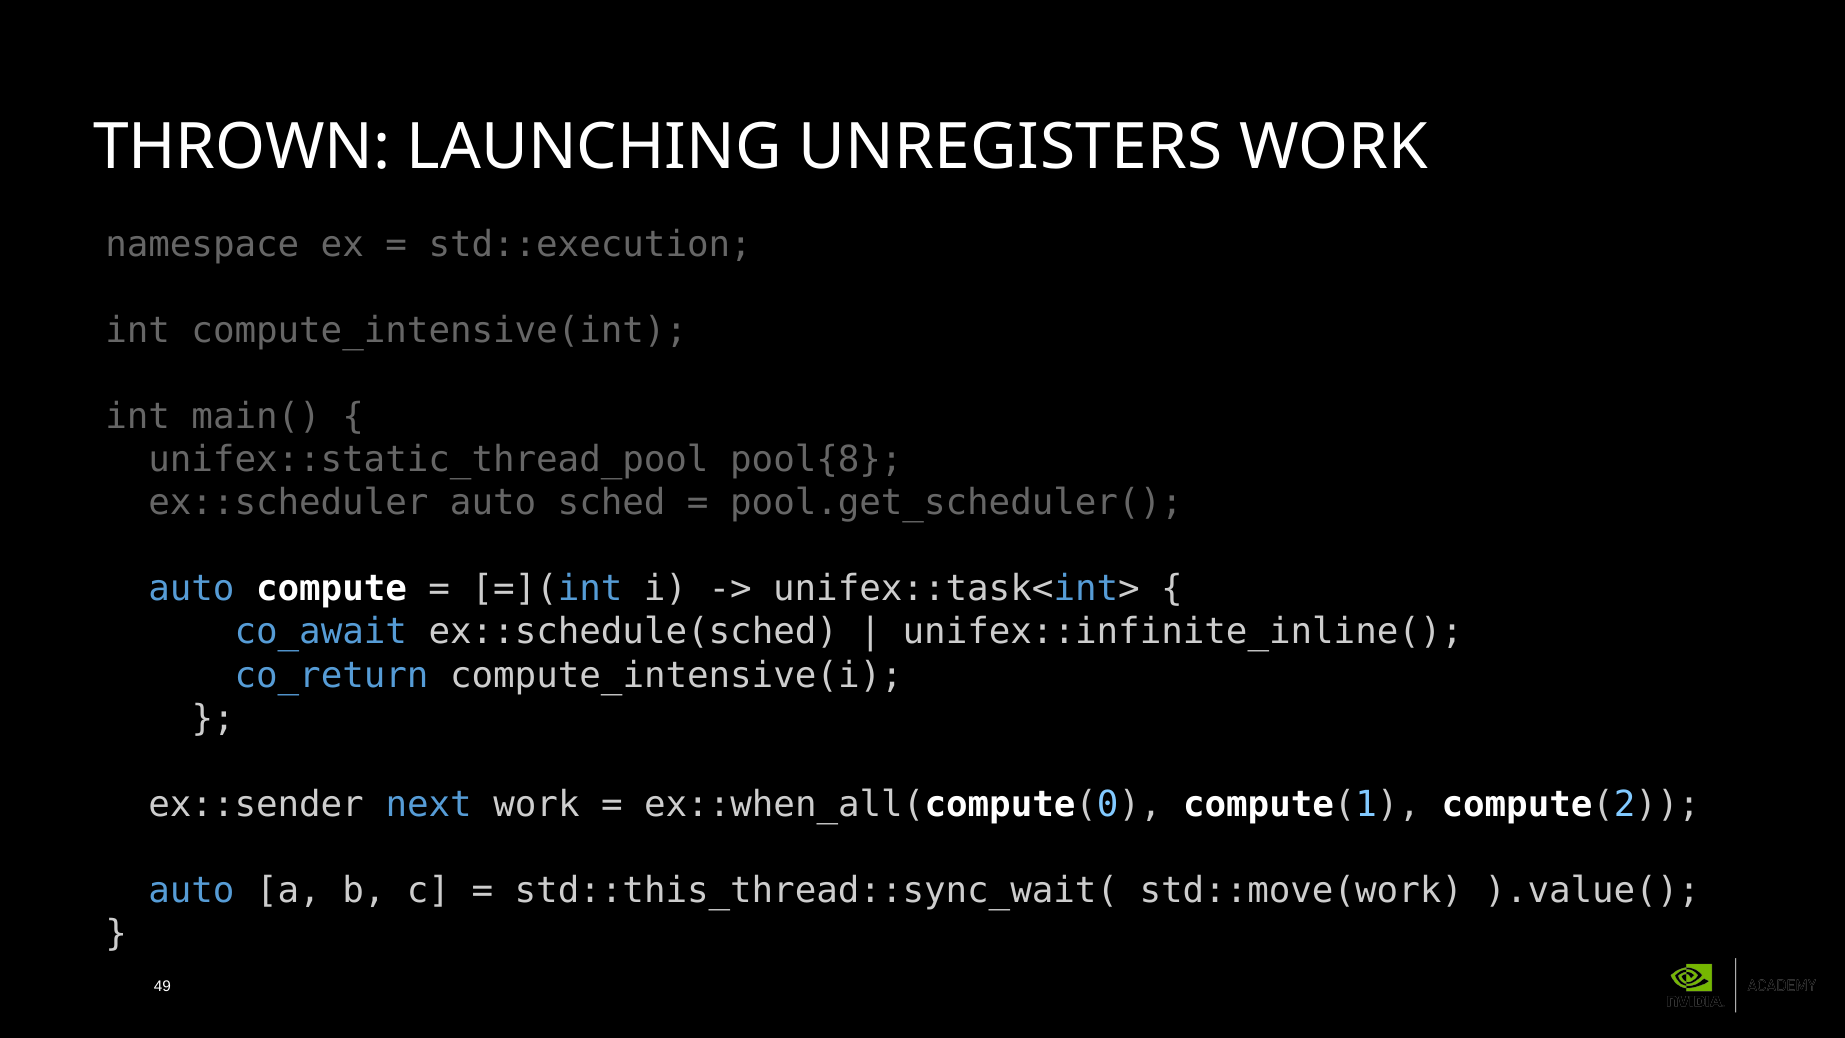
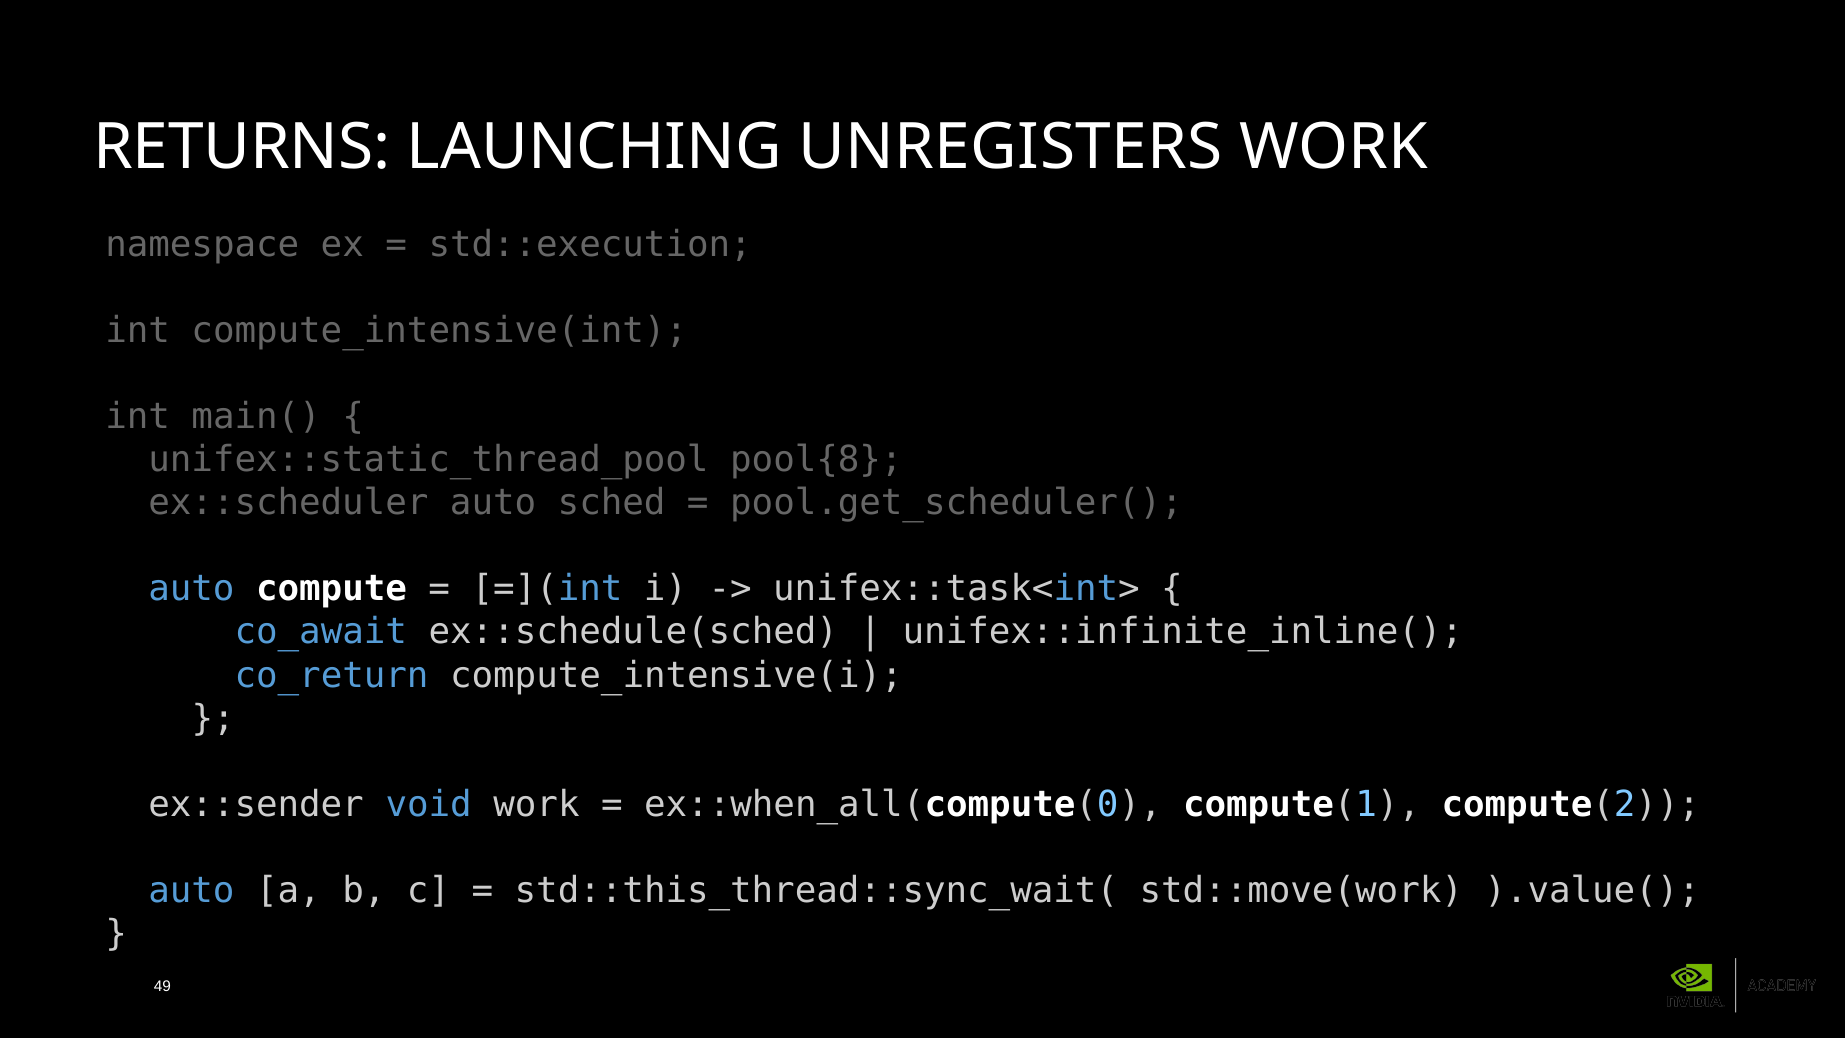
THROWN: THROWN -> RETURNS (242, 147)
next: next -> void (429, 804)
